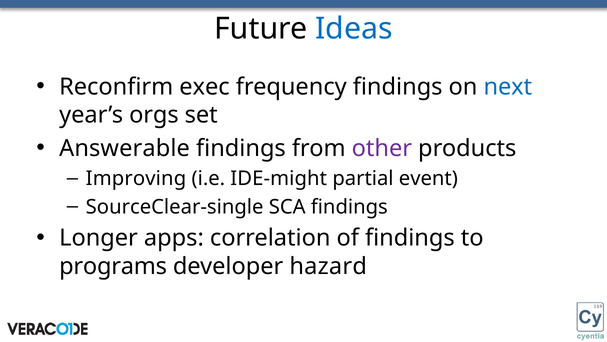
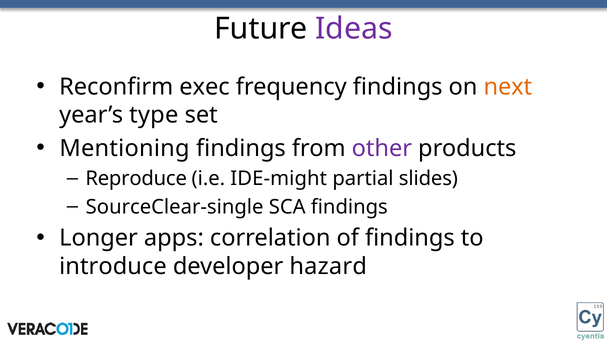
Ideas colour: blue -> purple (354, 29)
next colour: blue -> orange (508, 87)
orgs: orgs -> type (154, 115)
Answerable: Answerable -> Mentioning (124, 148)
Improving: Improving -> Reproduce (136, 178)
event: event -> slides (428, 178)
programs: programs -> introduce (113, 266)
